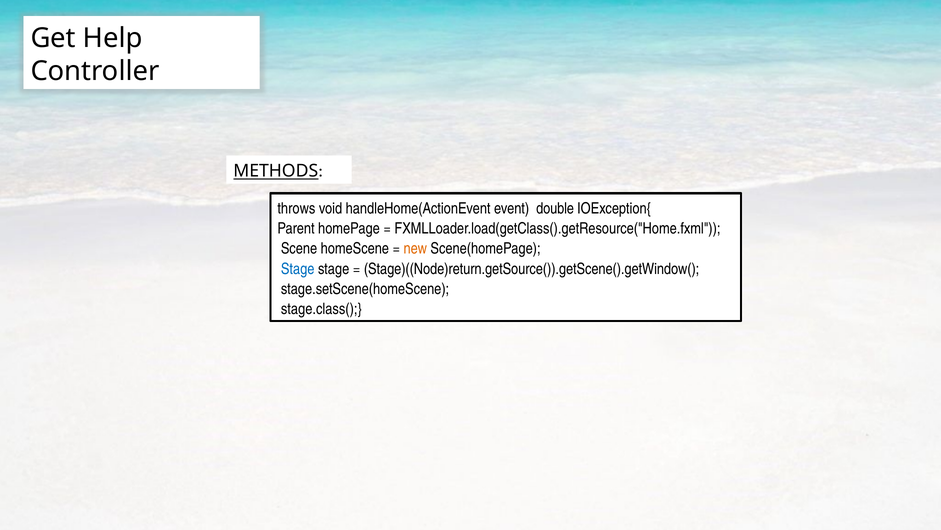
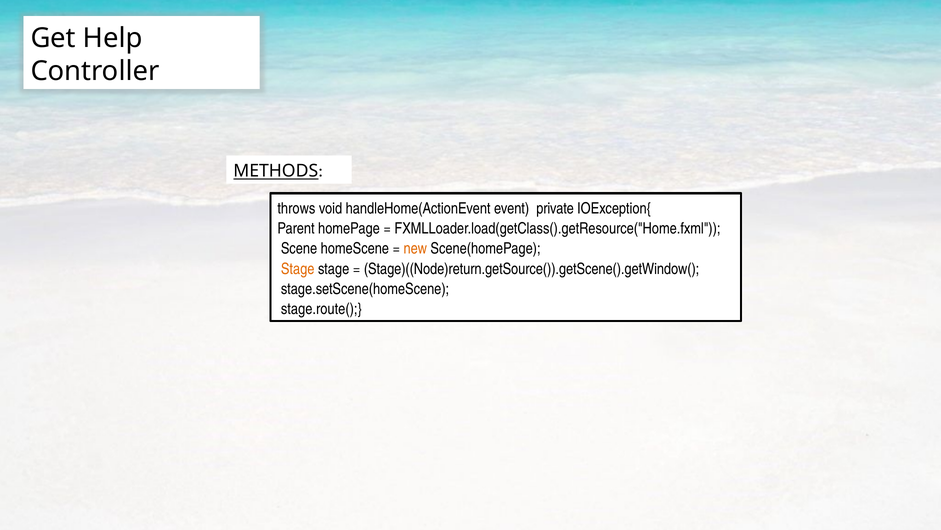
double: double -> private (555, 208)
Stage colour: blue -> orange (298, 269)
stage.class(: stage.class( -> stage.route( (321, 309)
